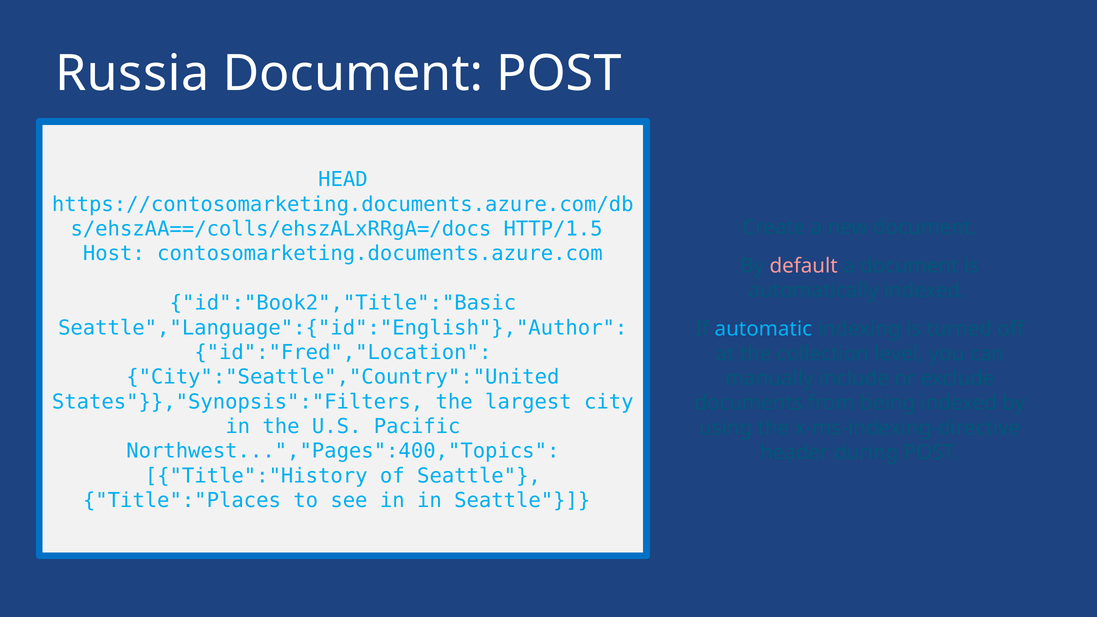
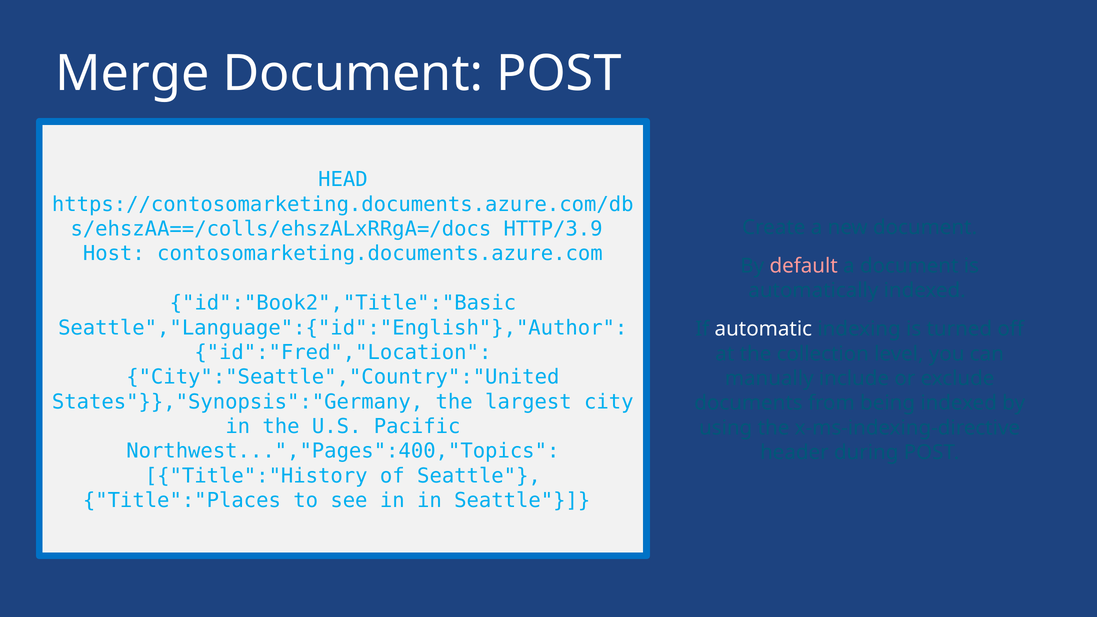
Russia: Russia -> Merge (132, 73)
HTTP/1.5: HTTP/1.5 -> HTTP/3.9 (553, 229)
automatic colour: light blue -> white (763, 329)
States"}},"Synopsis":"Filters: States"}},"Synopsis":"Filters -> States"}},"Synopsis":"Germany (238, 402)
